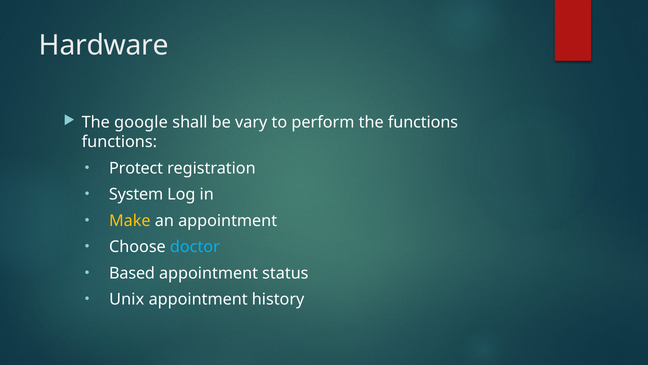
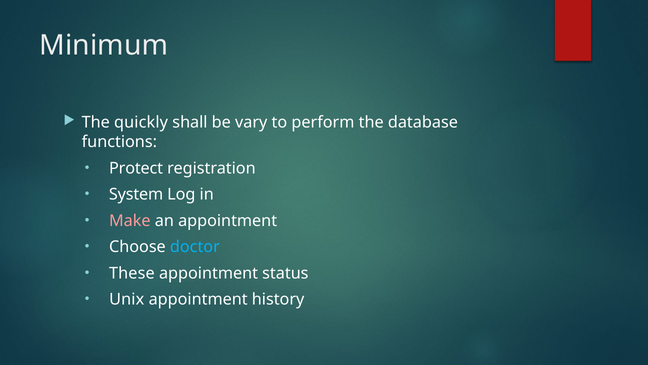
Hardware: Hardware -> Minimum (104, 45)
google: google -> quickly (141, 122)
the functions: functions -> database (423, 122)
Make colour: yellow -> pink (130, 220)
Based: Based -> These (132, 273)
